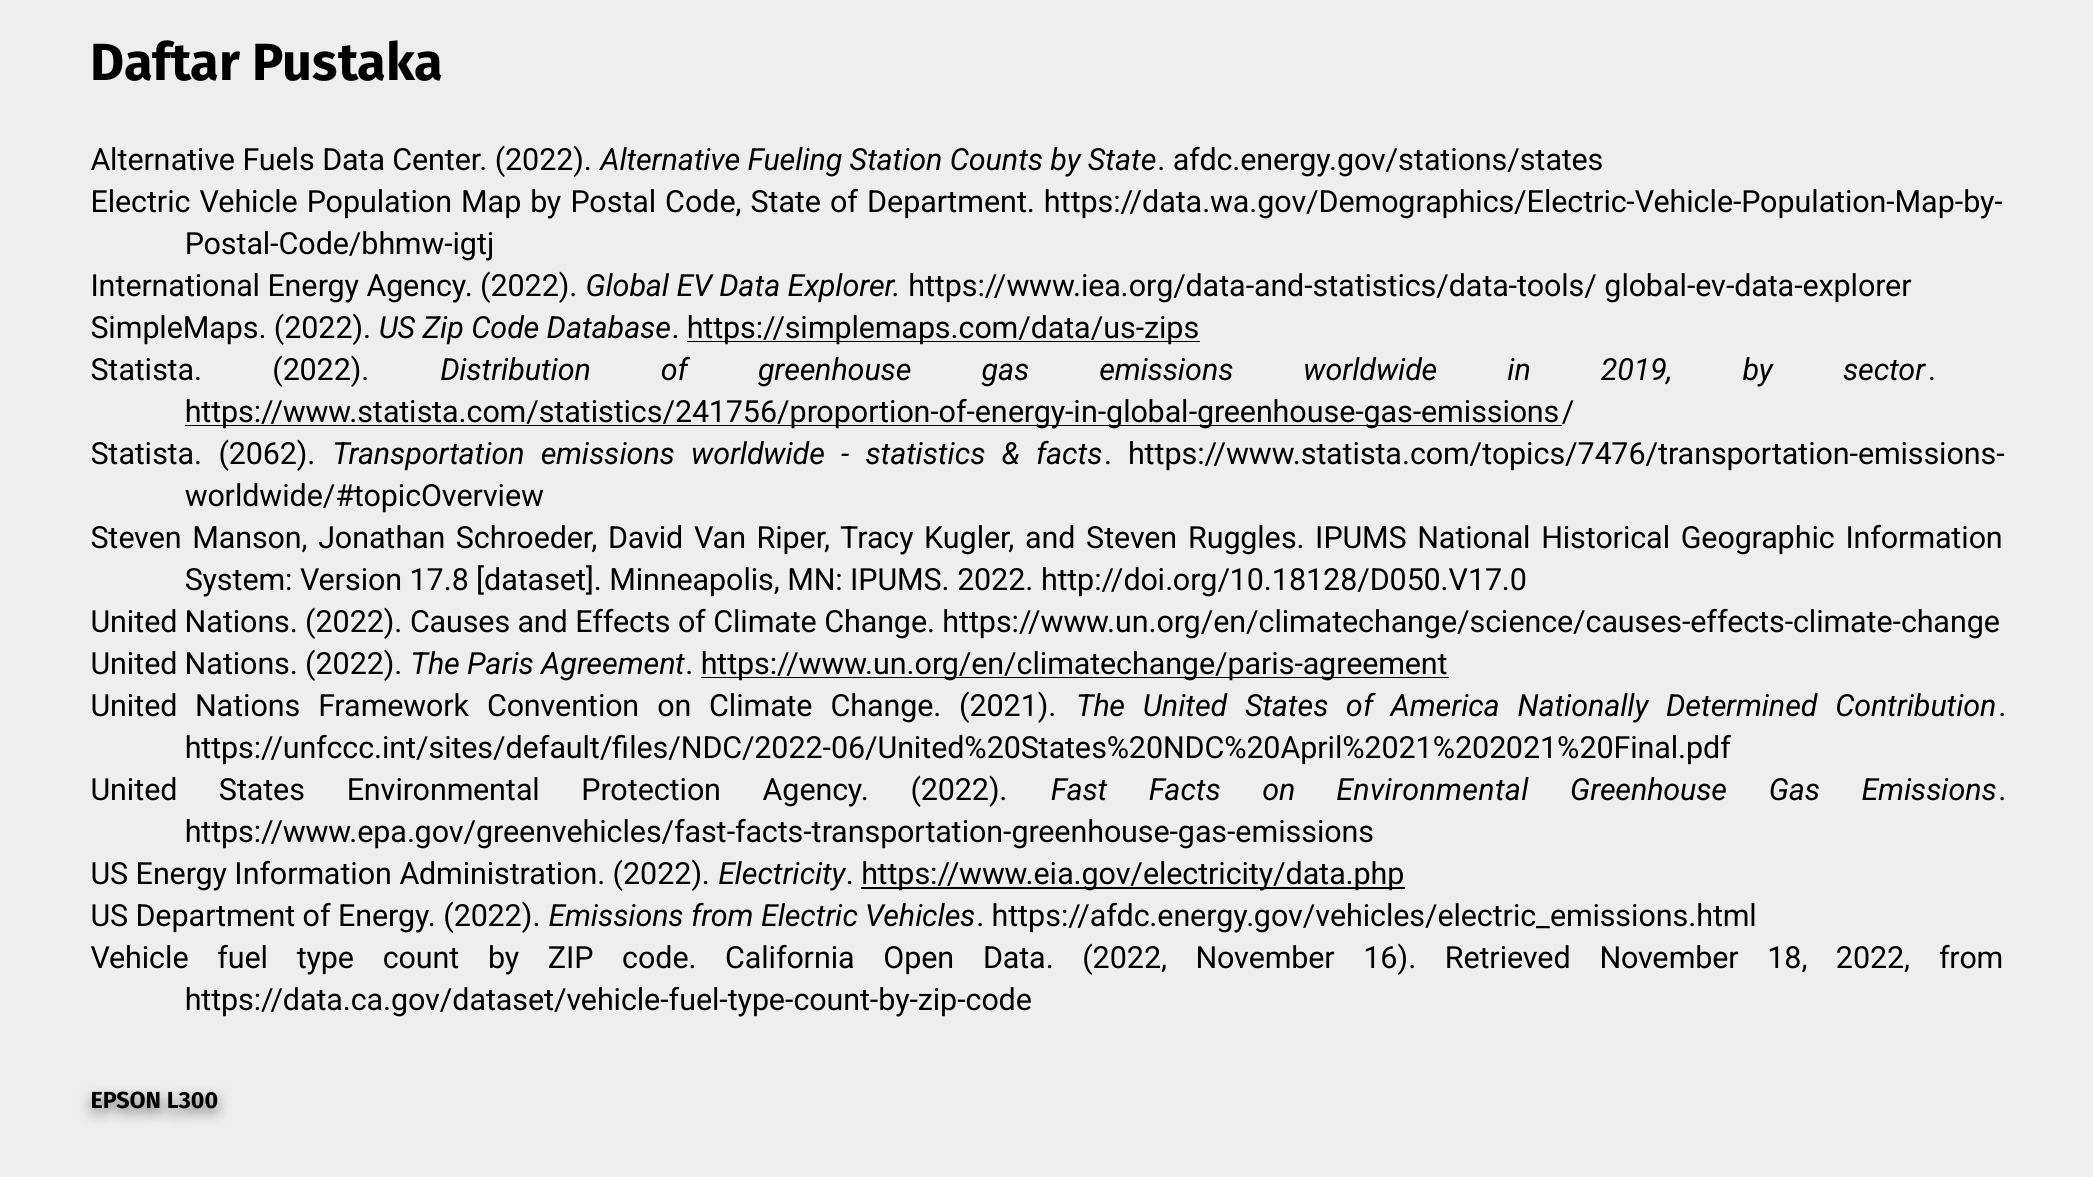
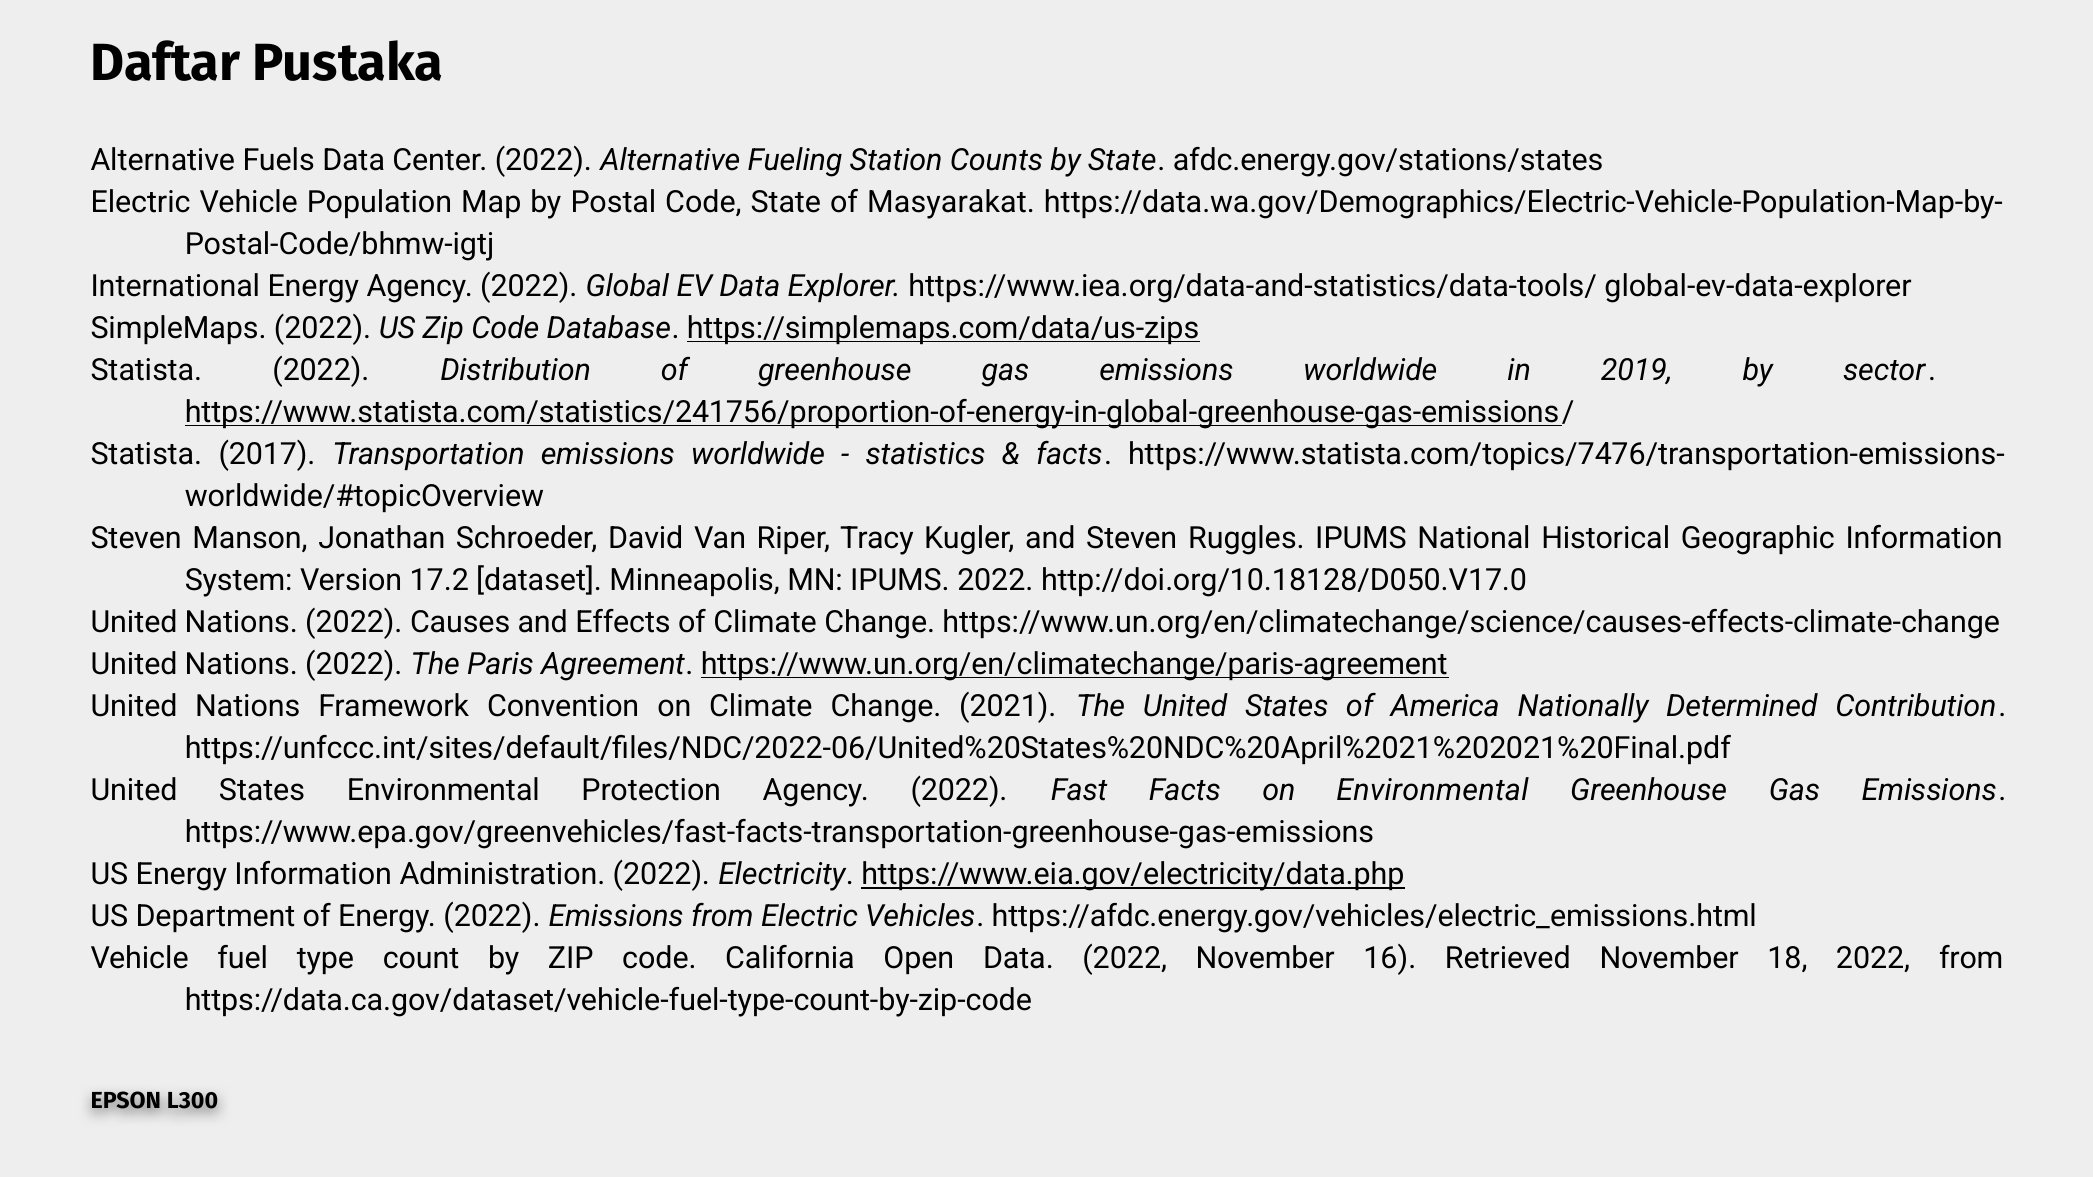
of Department: Department -> Masyarakat (951, 202)
2062: 2062 -> 2017 (267, 454)
17.8: 17.8 -> 17.2 (439, 581)
